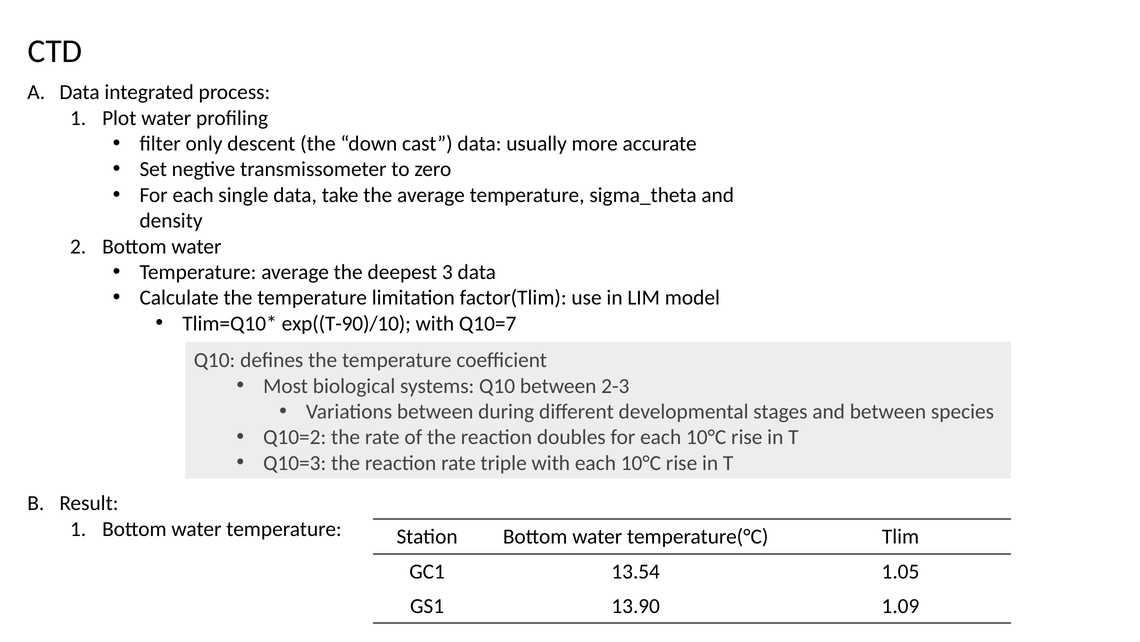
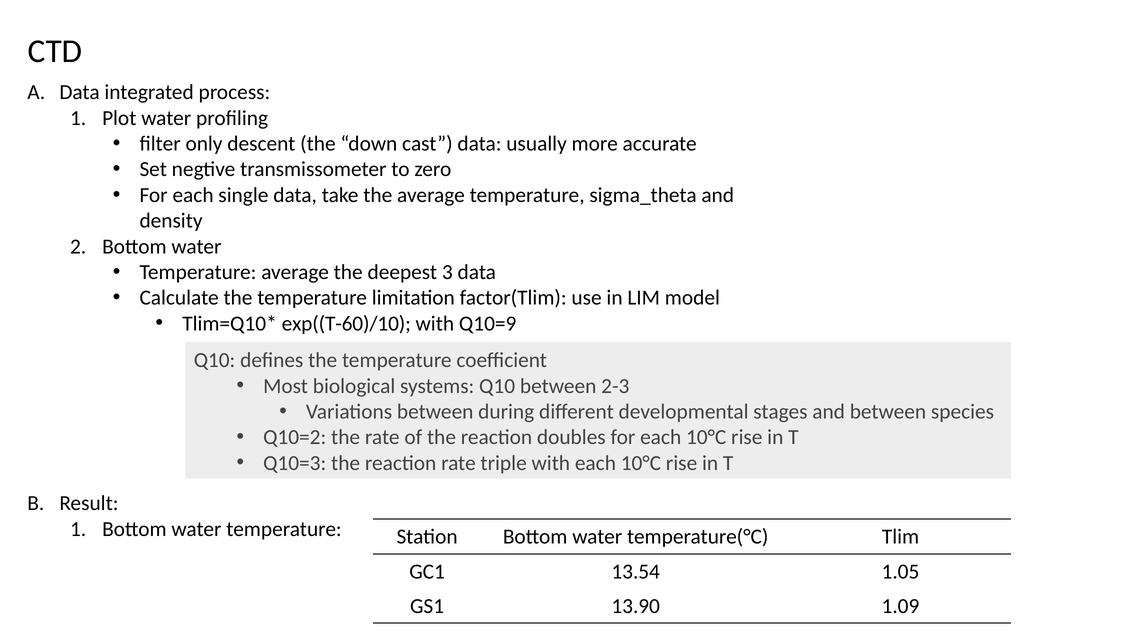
exp((T-90)/10: exp((T-90)/10 -> exp((T-60)/10 (346, 323)
Q10=7: Q10=7 -> Q10=9 (488, 323)
